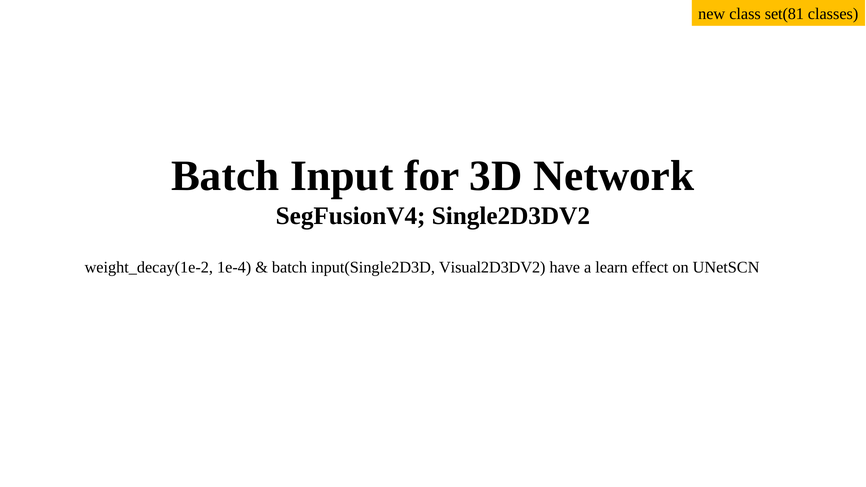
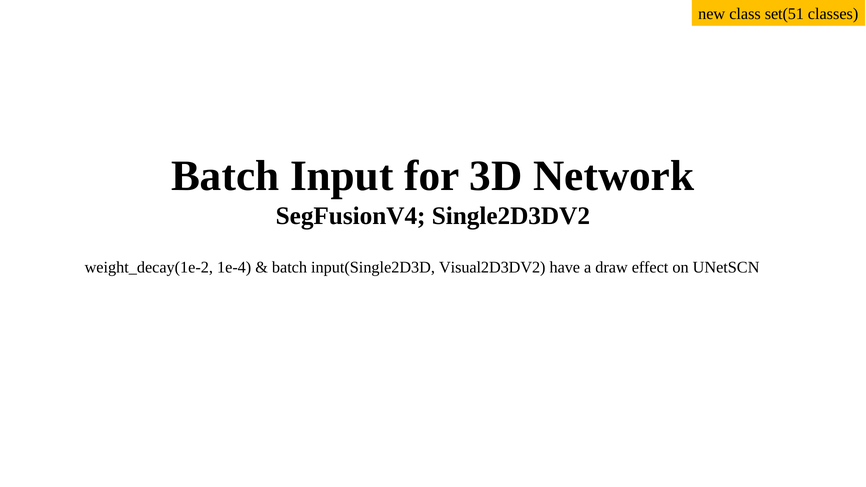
set(81: set(81 -> set(51 (784, 14)
learn: learn -> draw (612, 268)
